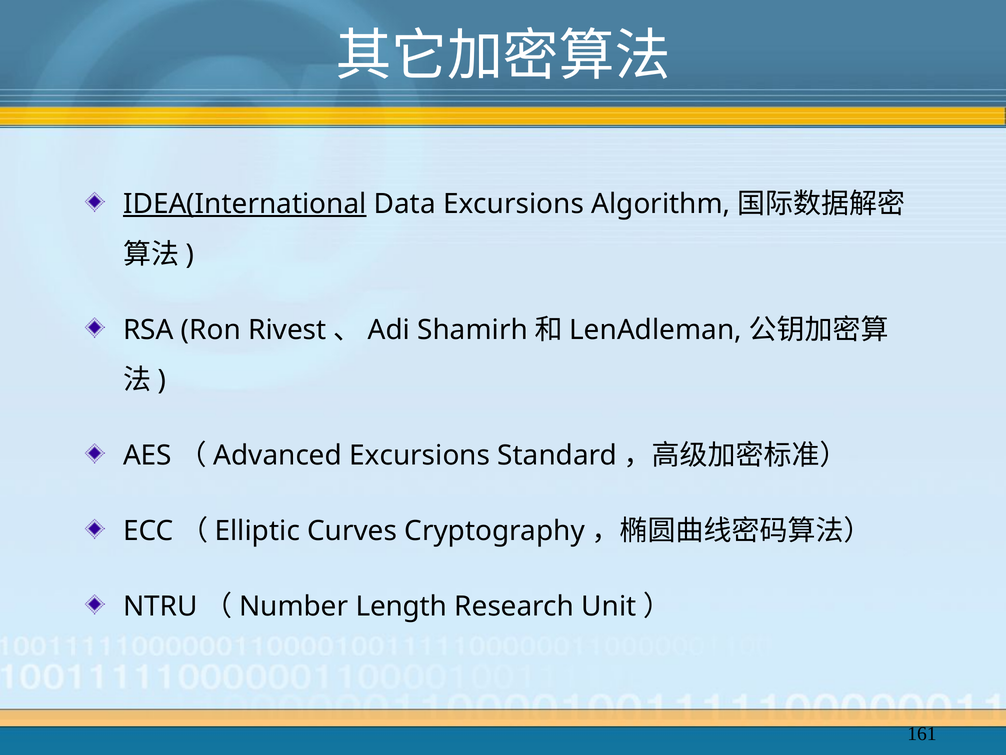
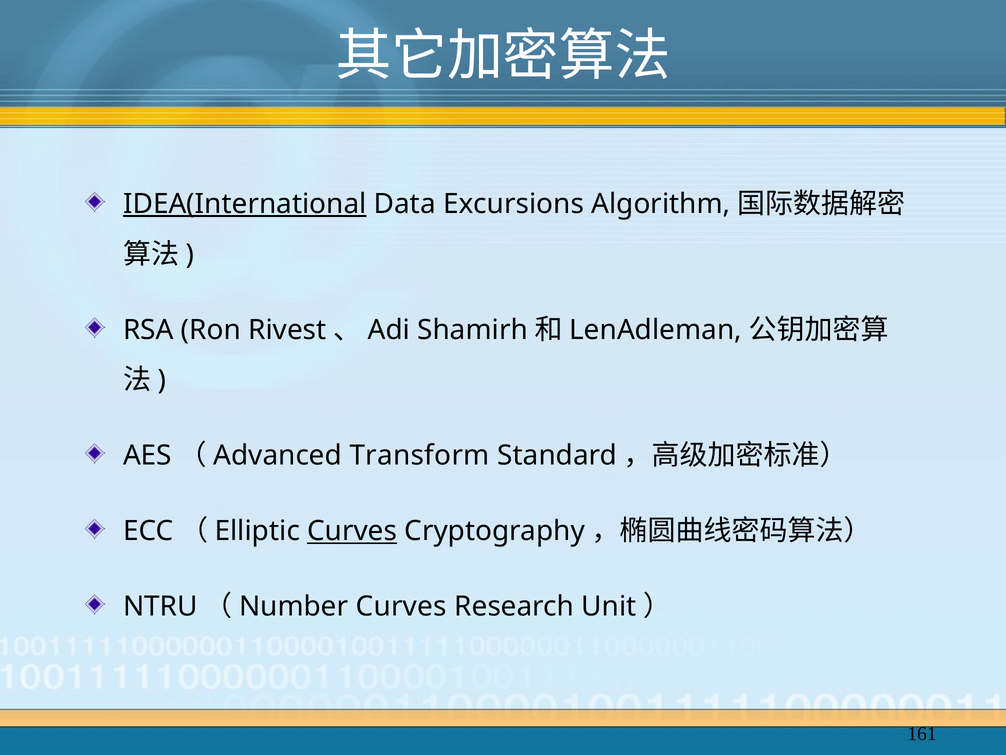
Excursions: Excursions -> Transform (420, 455)
Curves underline: none -> present (352, 531)
Length: Length -> Curves (401, 606)
